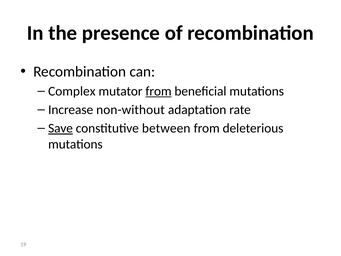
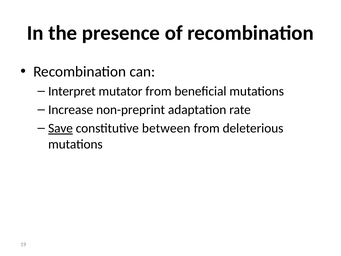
Complex: Complex -> Interpret (72, 91)
from underline: present -> none (158, 91)
non-without: non-without -> non-preprint (131, 110)
